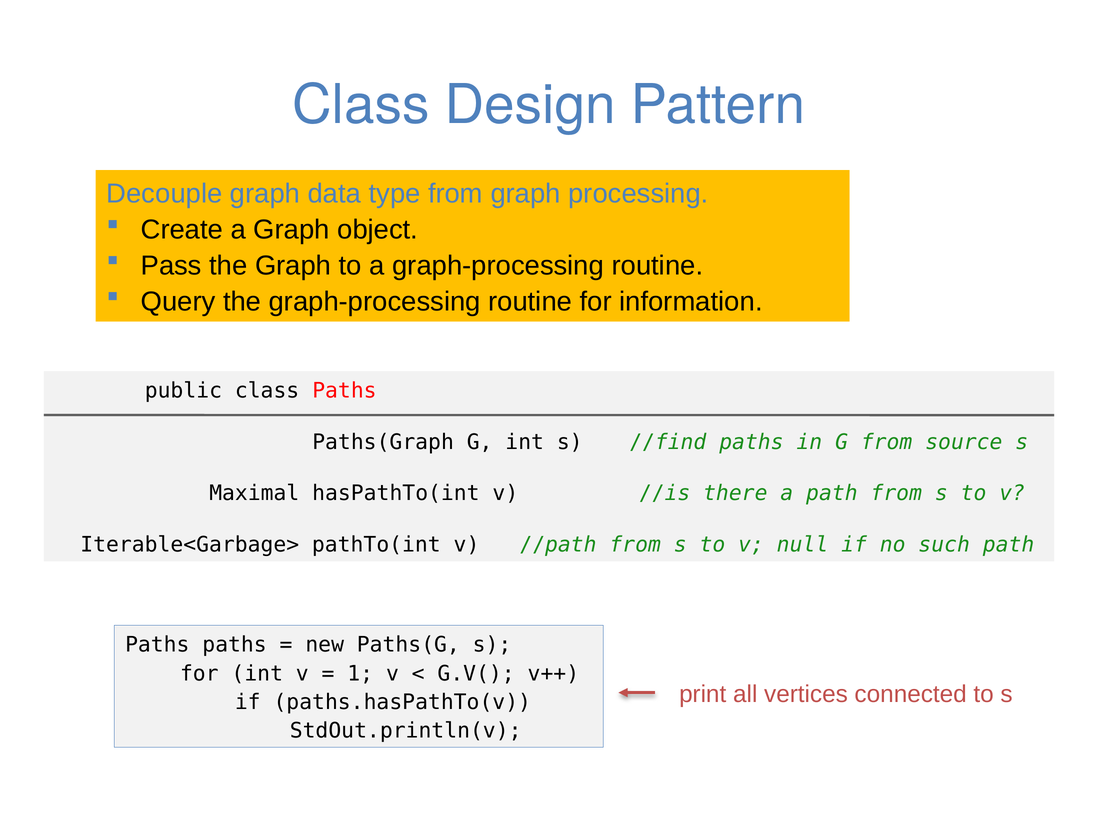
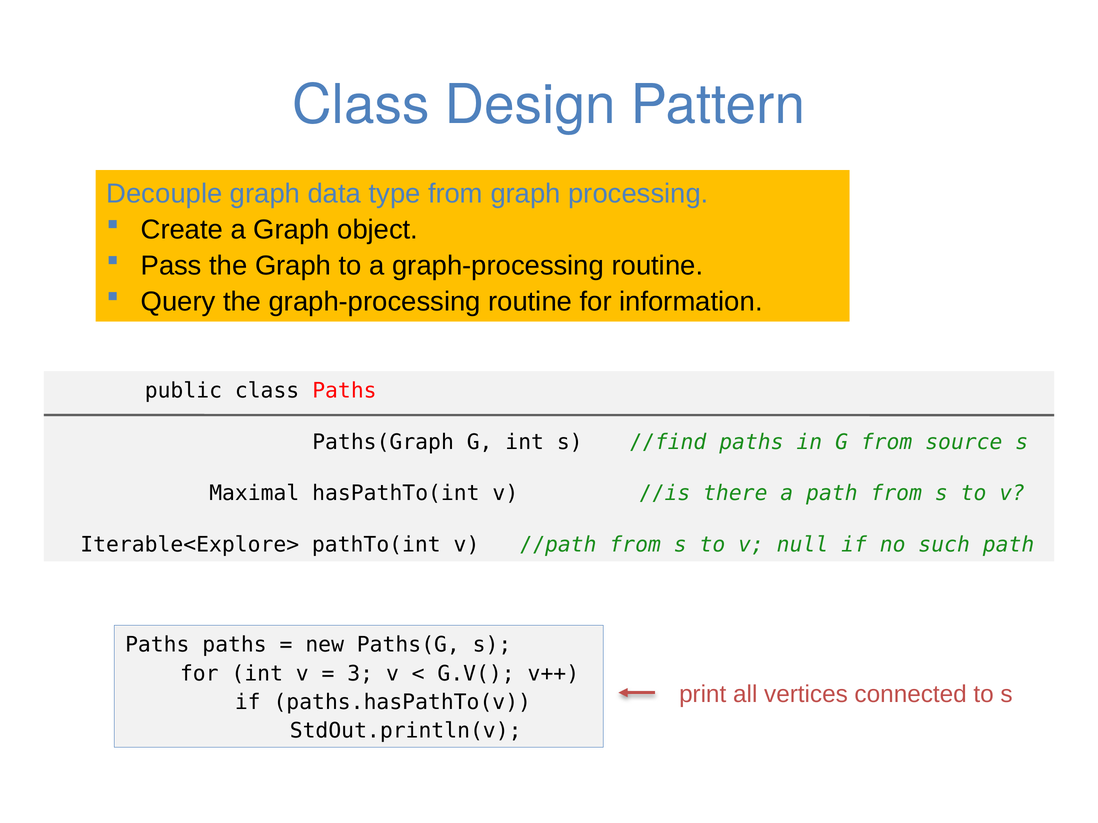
Iterable<Garbage>: Iterable<Garbage> -> Iterable<Explore> (190, 545)
1: 1 -> 3 (360, 674)
